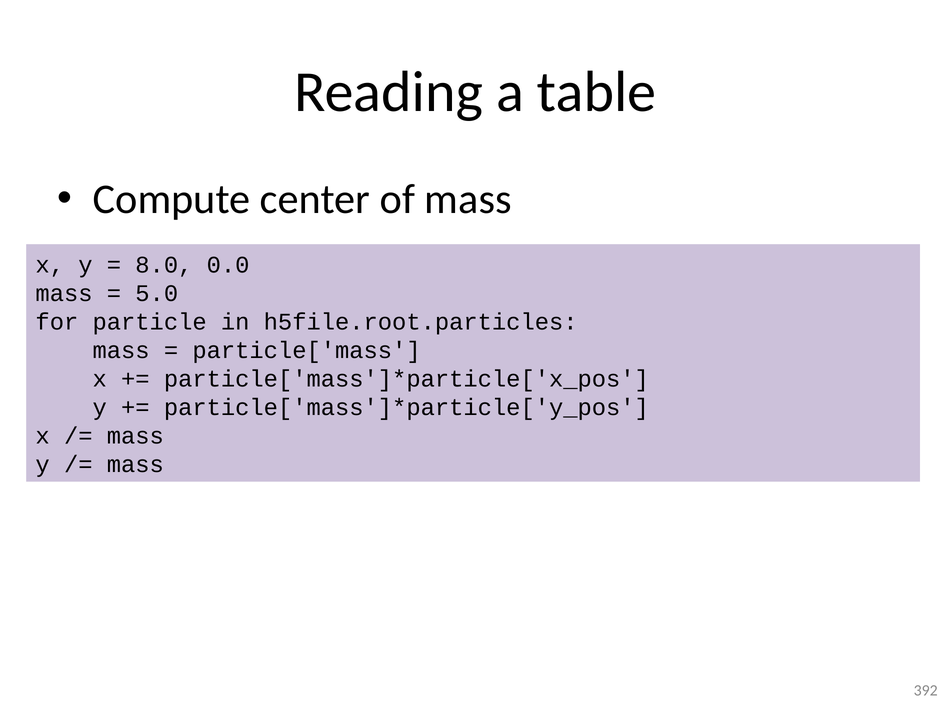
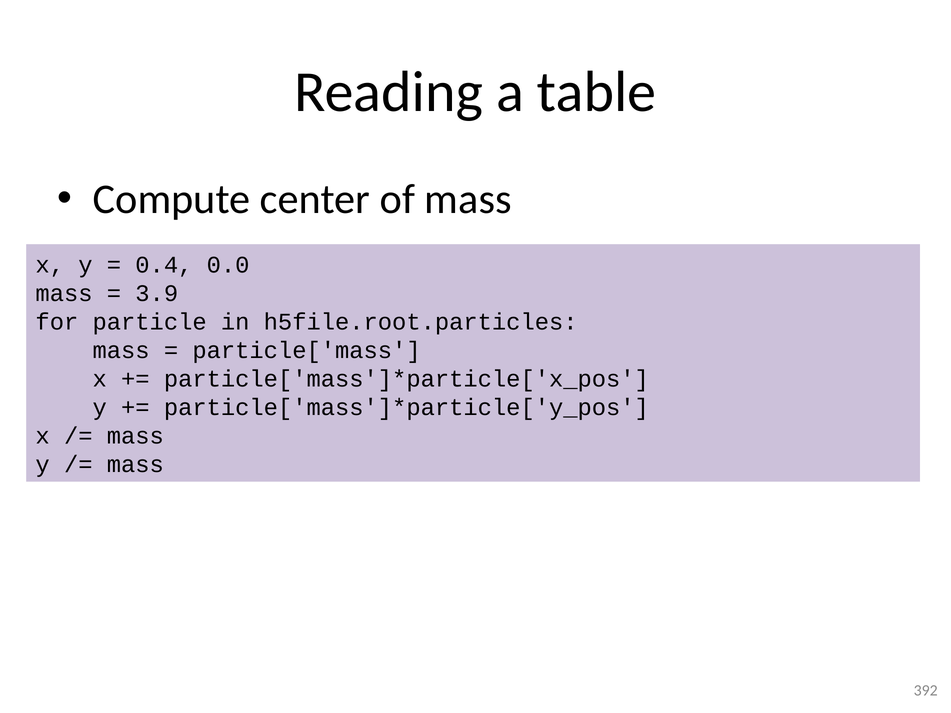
8.0: 8.0 -> 0.4 (164, 265)
5.0: 5.0 -> 3.9 (157, 293)
